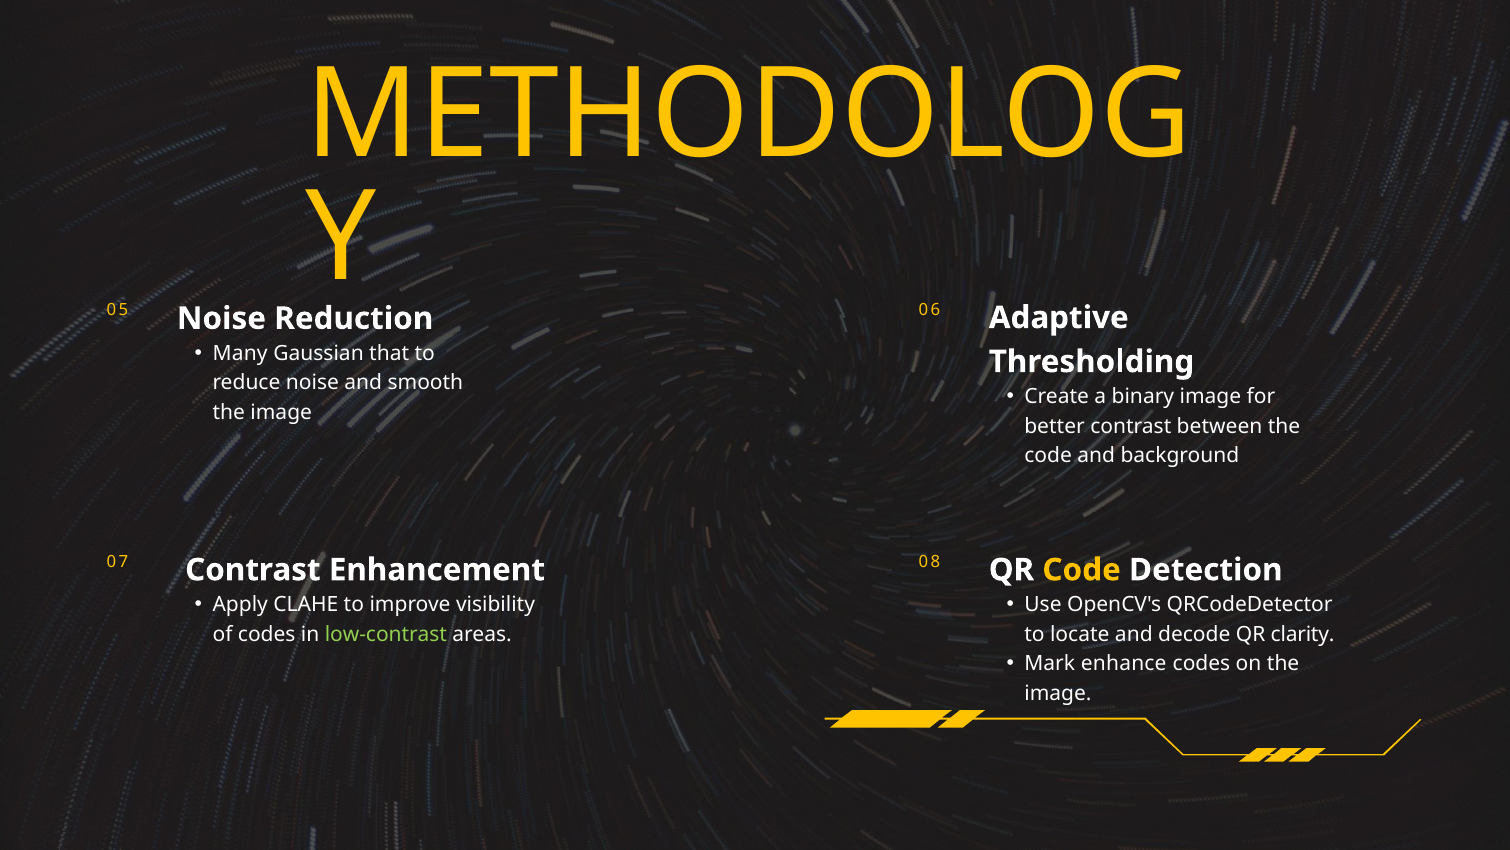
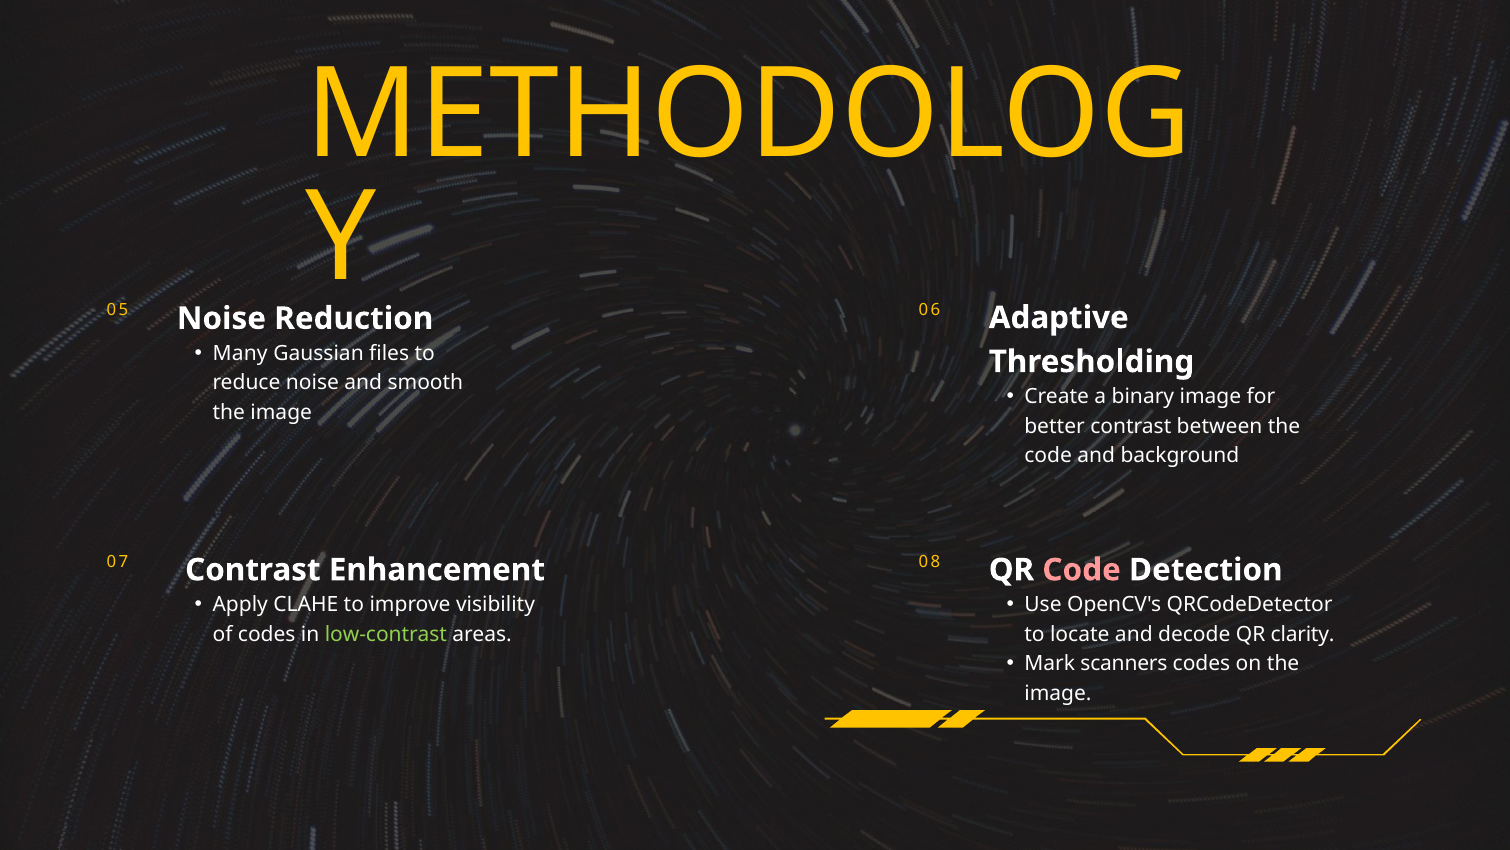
that: that -> files (389, 353)
Code colour: yellow -> pink (1082, 570)
enhance: enhance -> scanners (1124, 663)
